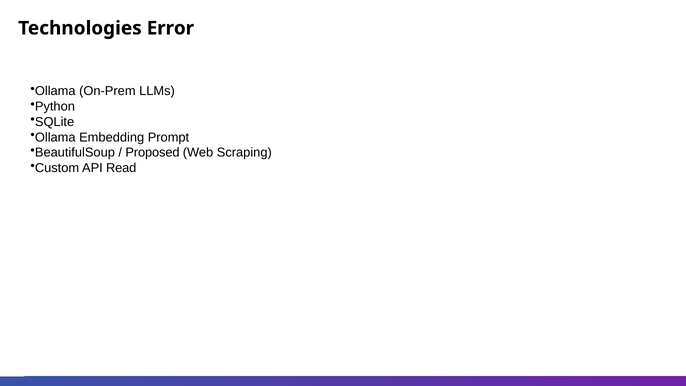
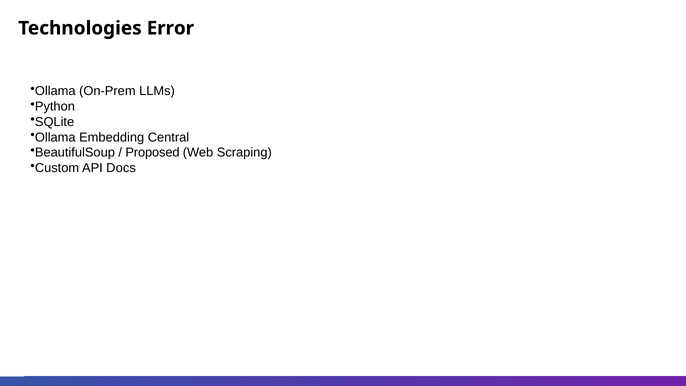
Prompt: Prompt -> Central (168, 137)
Read: Read -> Docs (121, 168)
